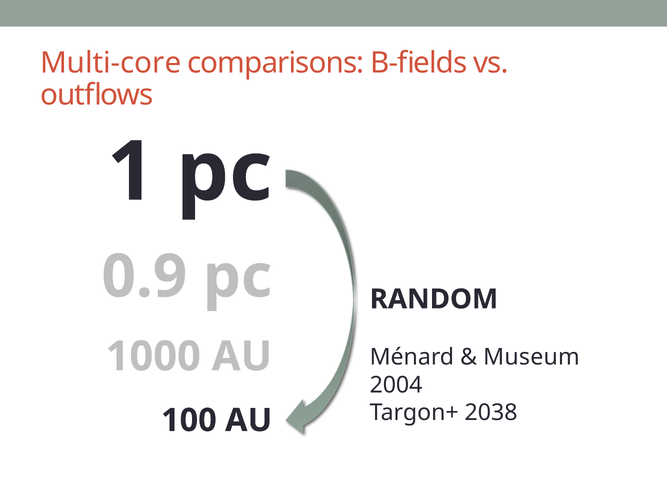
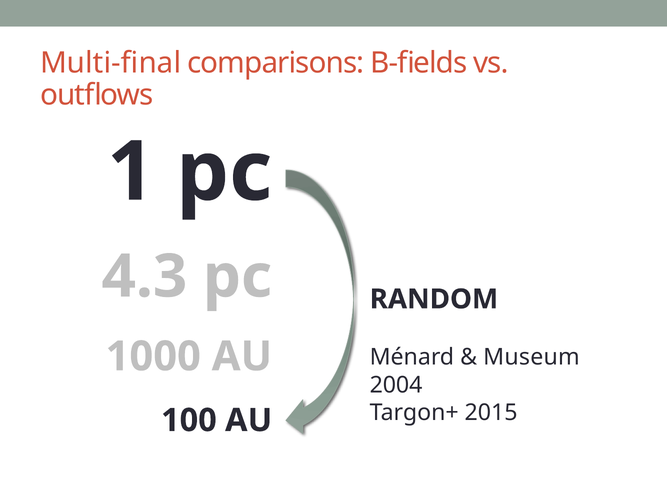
Multi-core: Multi-core -> Multi-final (111, 63)
0.9: 0.9 -> 4.3 (144, 277)
2038: 2038 -> 2015 (491, 413)
